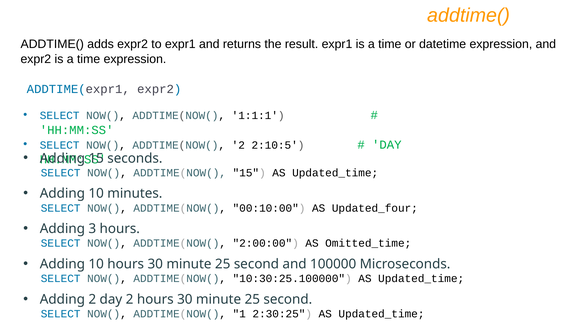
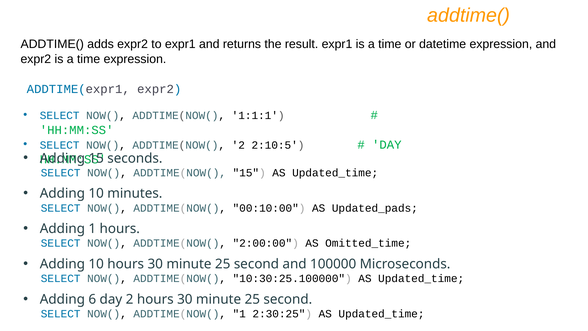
Updated_four: Updated_four -> Updated_pads (375, 208)
Adding 3: 3 -> 1 (92, 229)
Adding 2: 2 -> 6 (92, 299)
